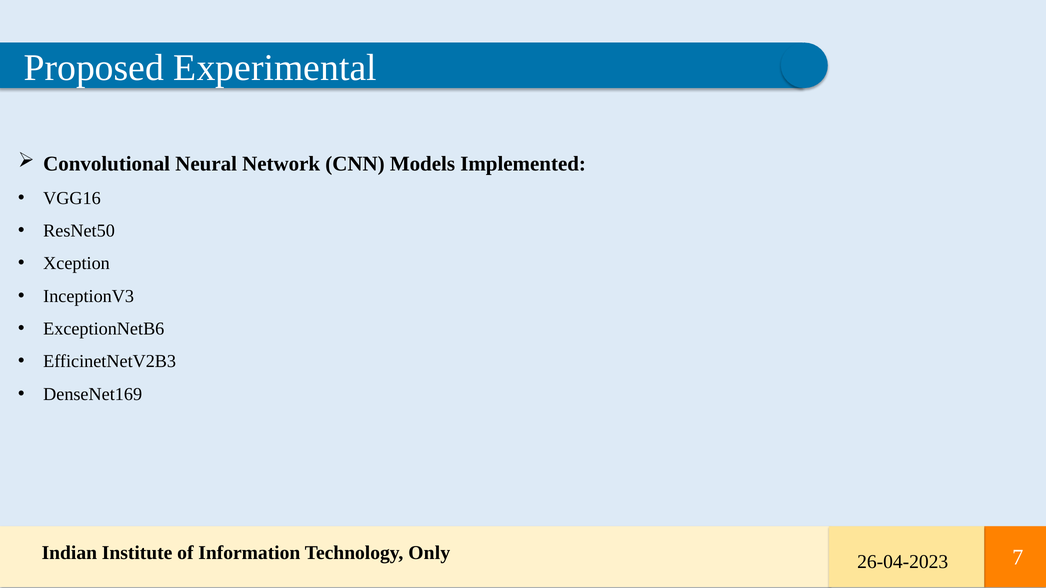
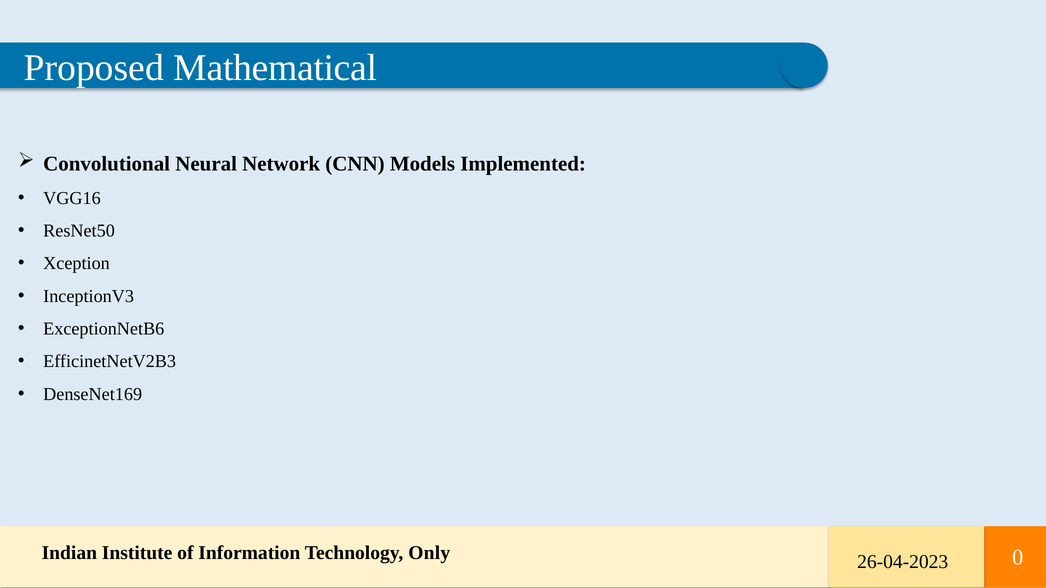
Experimental: Experimental -> Mathematical (275, 68)
7: 7 -> 0 (1018, 558)
